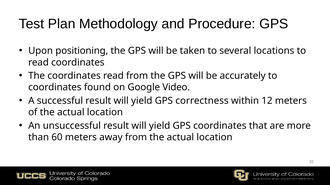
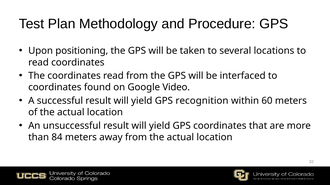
accurately: accurately -> interfaced (243, 76)
correctness: correctness -> recognition (202, 101)
12: 12 -> 60 (267, 101)
60: 60 -> 84 (57, 138)
